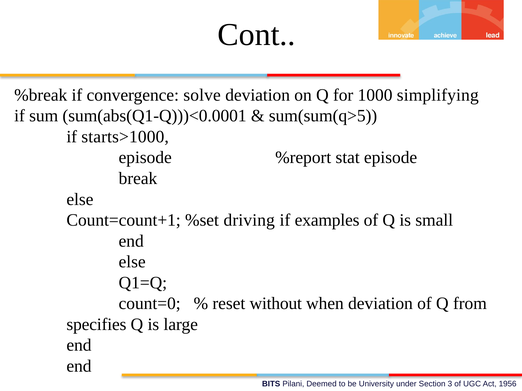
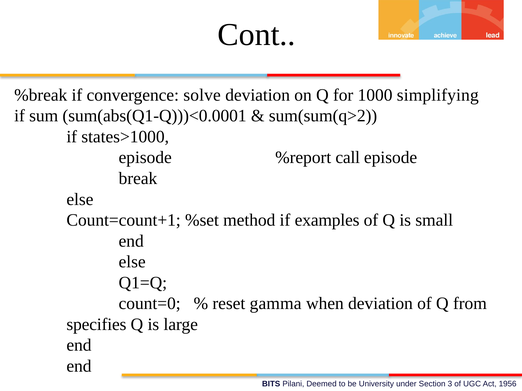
sum(sum(q>5: sum(sum(q>5 -> sum(sum(q>2 (323, 116)
starts>1000: starts>1000 -> states>1000 (125, 137)
stat: stat -> call (348, 158)
driving: driving -> method (249, 220)
without: without -> gamma (276, 304)
